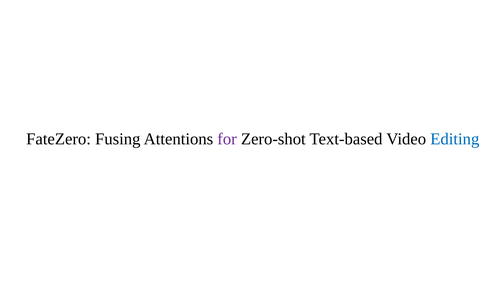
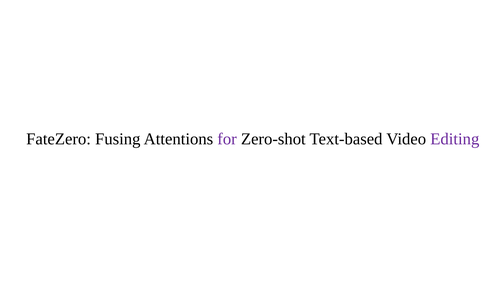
Editing colour: blue -> purple (455, 139)
